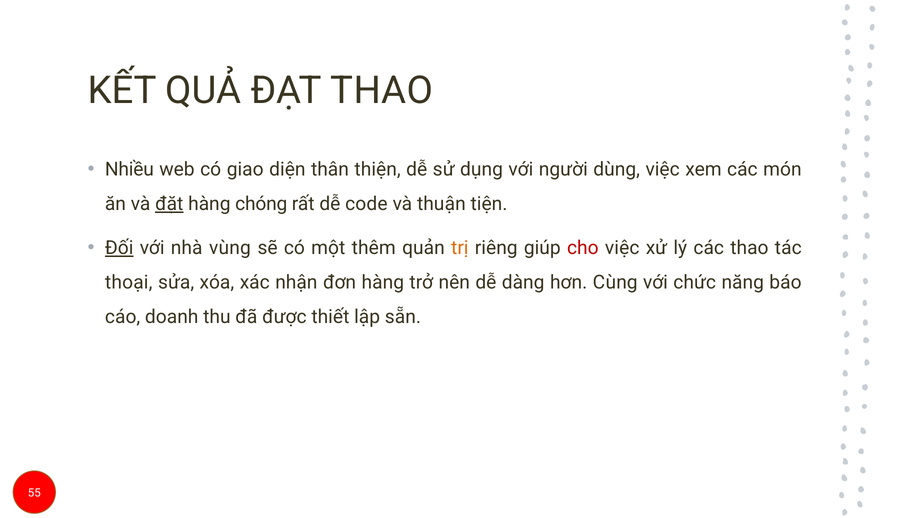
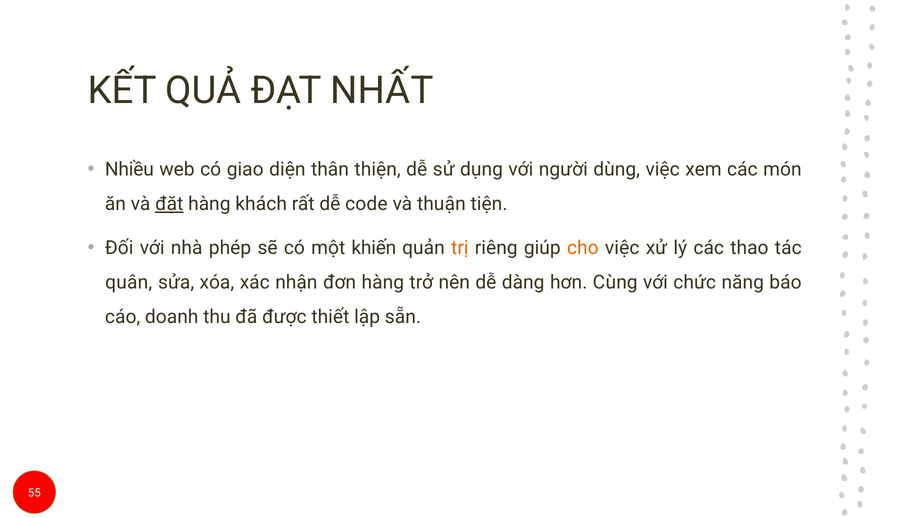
ĐẠT THAO: THAO -> NHẤT (382, 91)
chóng: chóng -> khách (261, 204)
Đối underline: present -> none (119, 248)
vùng: vùng -> phép (230, 248)
thêm: thêm -> khiến (374, 248)
cho colour: red -> orange (583, 248)
thoại: thoại -> quân (129, 283)
